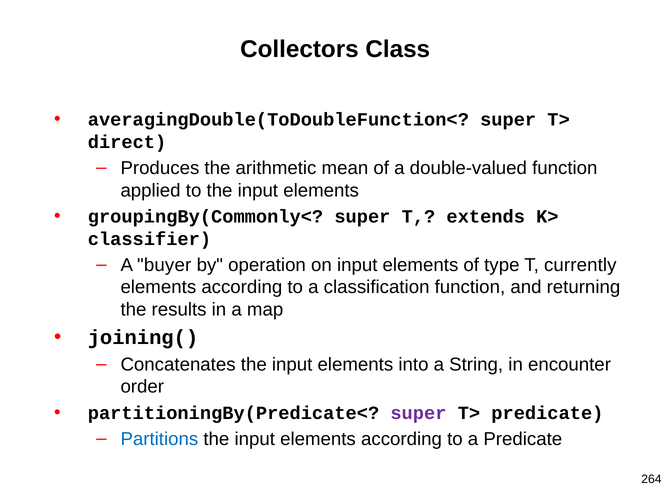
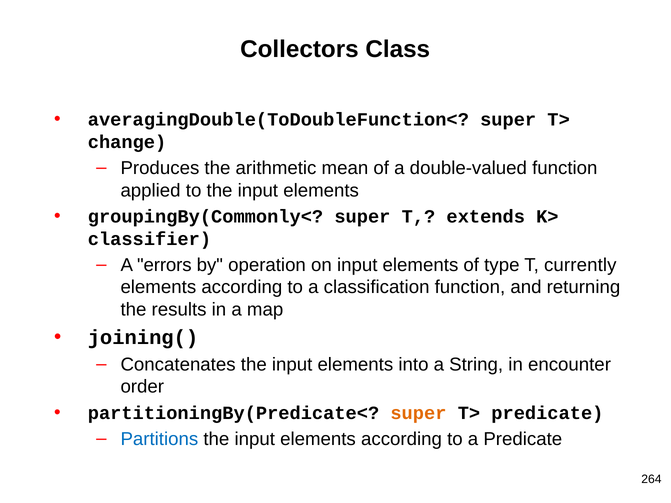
direct: direct -> change (127, 142)
buyer: buyer -> errors (164, 265)
super colour: purple -> orange (418, 413)
